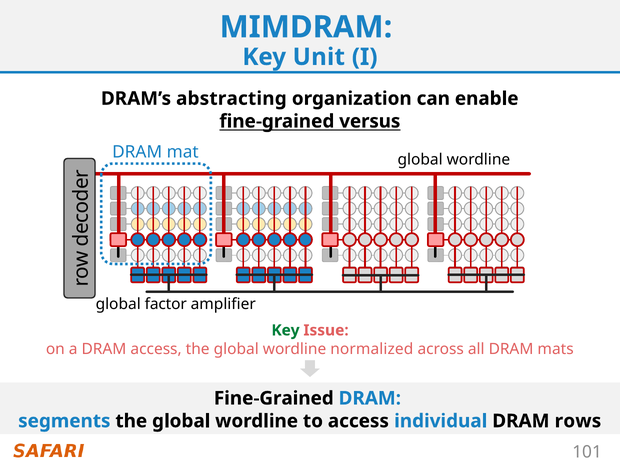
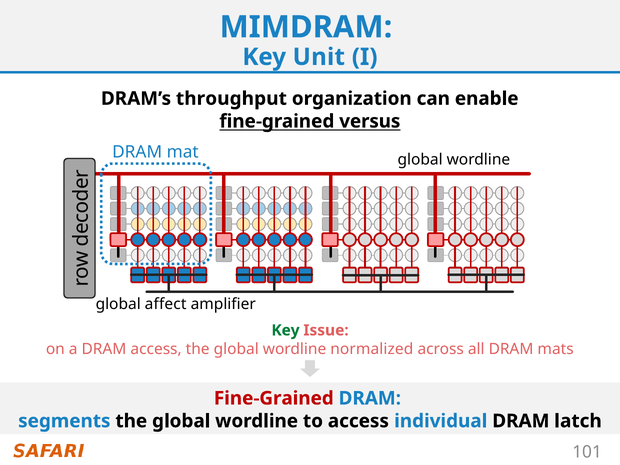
abstracting: abstracting -> throughput (231, 99)
factor: factor -> affect (166, 304)
Fine-Grained colour: black -> red (274, 398)
rows: rows -> latch (578, 421)
